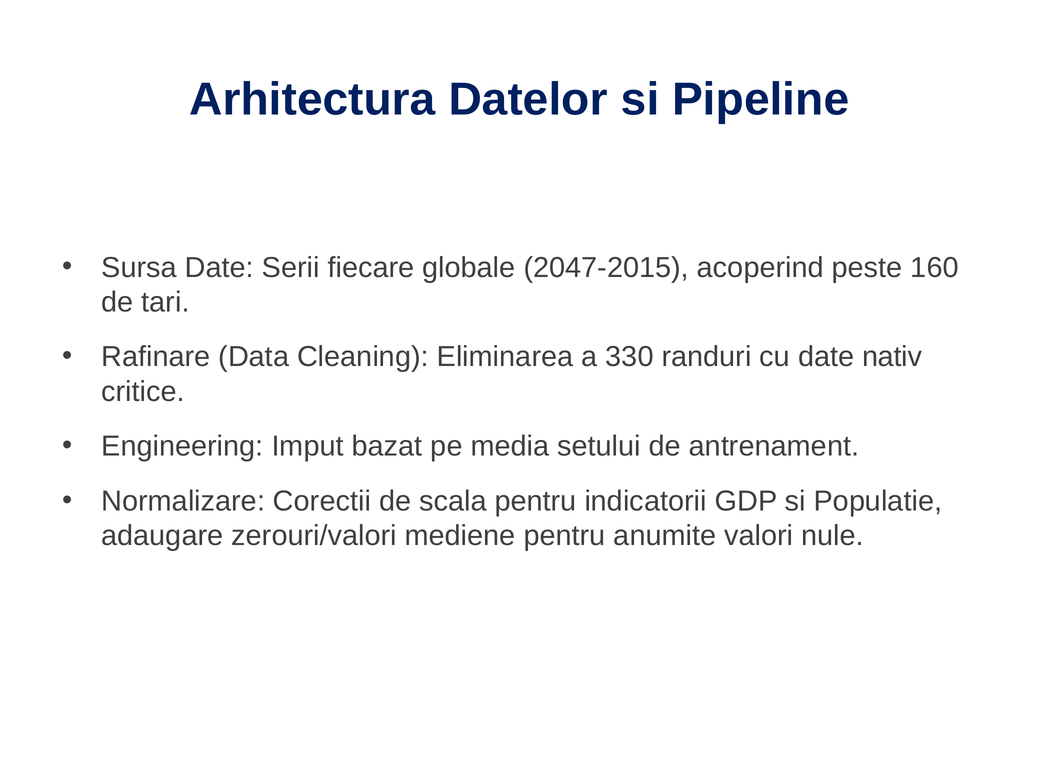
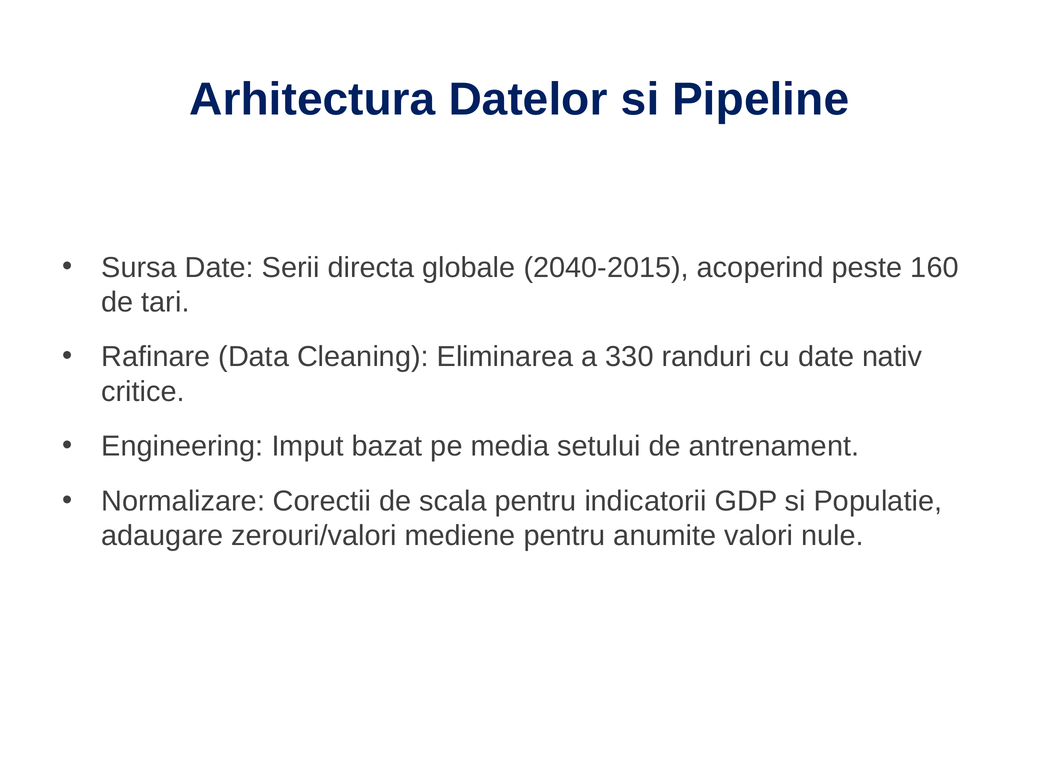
fiecare: fiecare -> directa (371, 268)
2047-2015: 2047-2015 -> 2040-2015 (606, 268)
